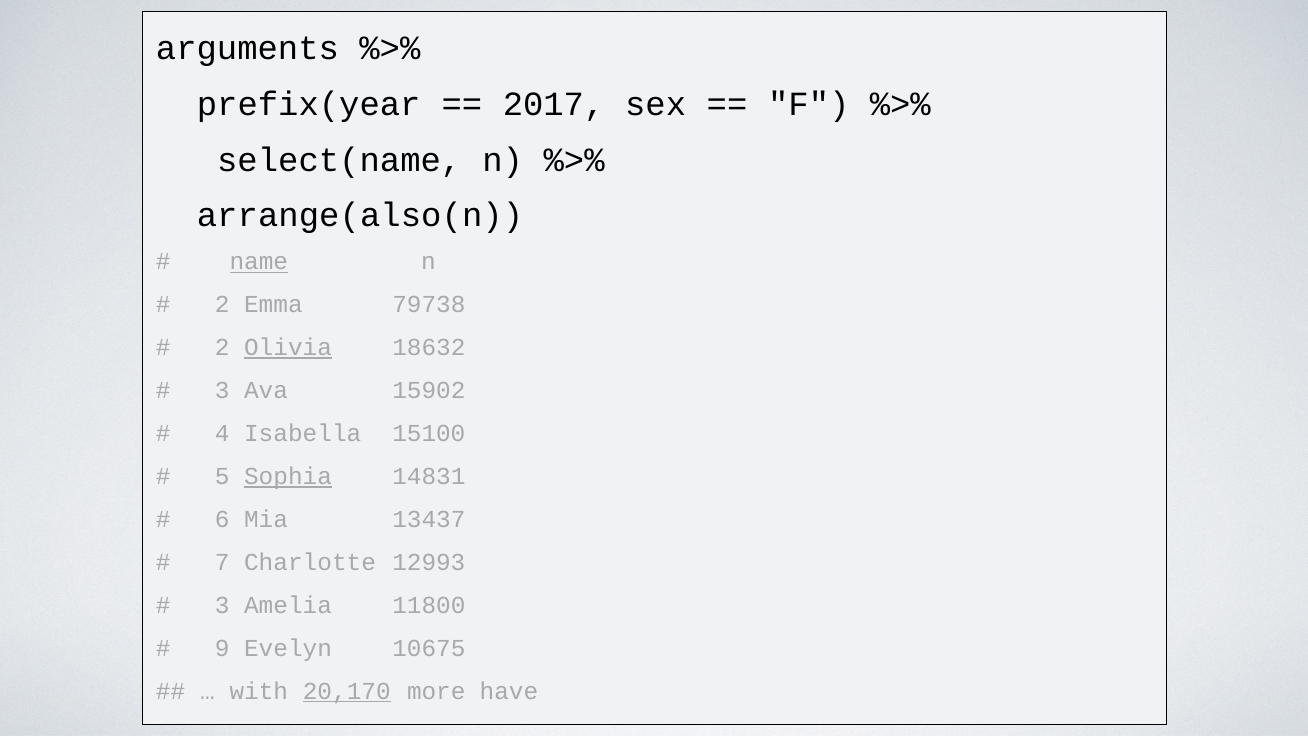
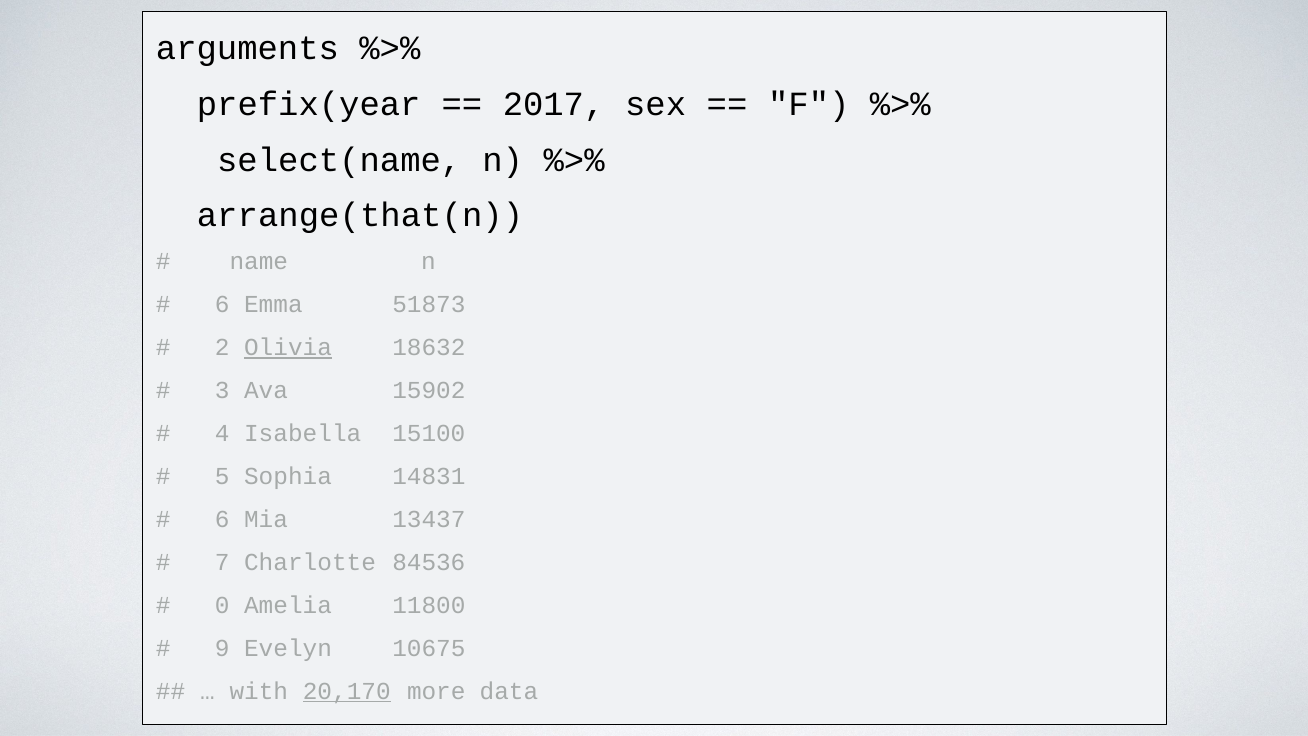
arrange(also(n: arrange(also(n -> arrange(that(n (360, 216)
name underline: present -> none (259, 262)
2: 2 -> 6 (222, 305)
79738: 79738 -> 51873 (429, 305)
Sophia underline: present -> none (288, 476)
12993: 12993 -> 84536 (429, 562)
3: 3 -> 0 (222, 605)
have: have -> data (509, 691)
